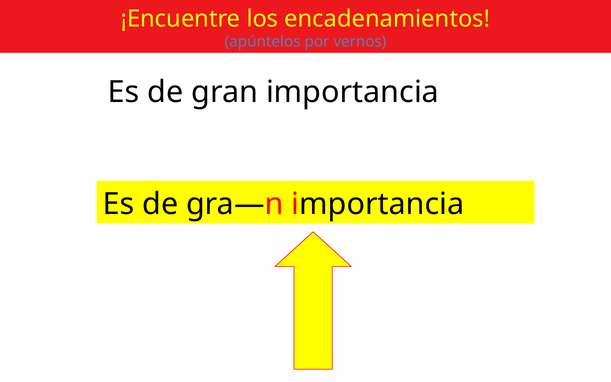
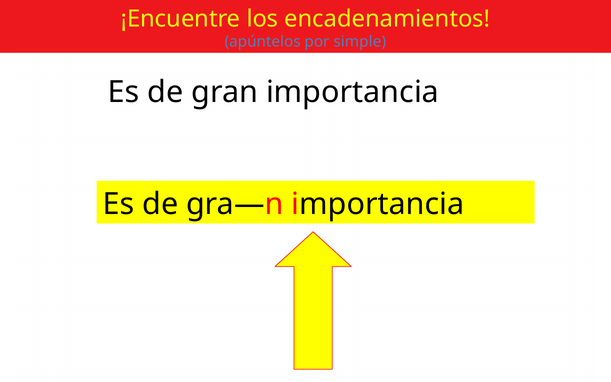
vernos: vernos -> simple (360, 42)
